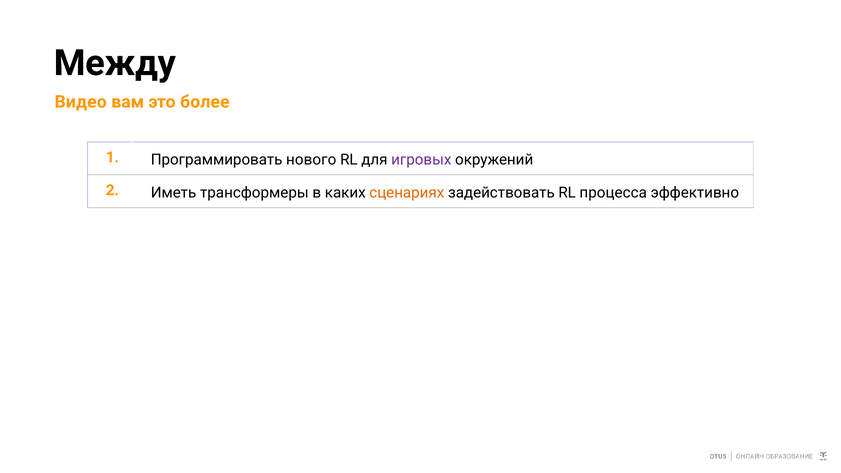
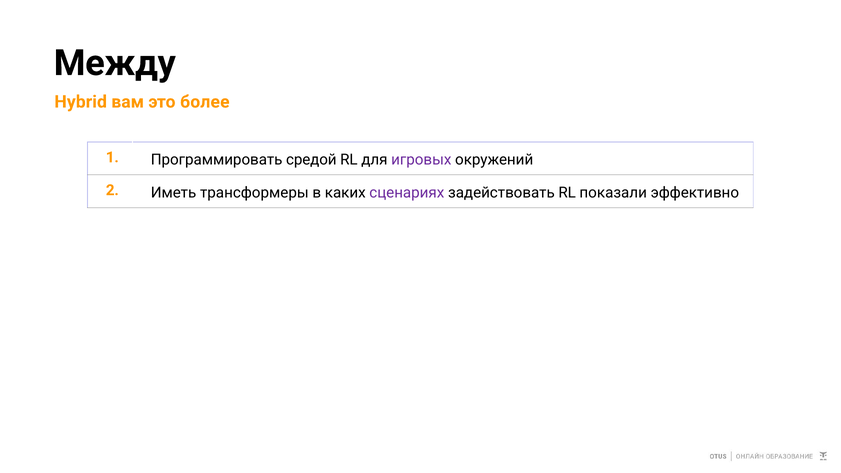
Видео: Видео -> Hybrid (81, 102)
нового: нового -> средой (311, 160)
сценариях colour: orange -> purple (407, 193)
процесса: процесса -> показали (613, 193)
